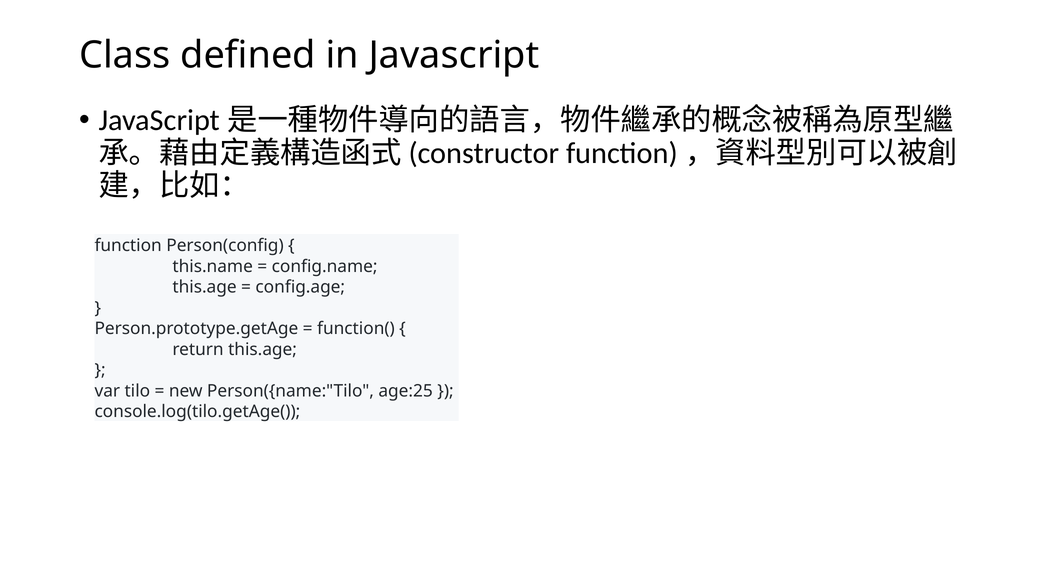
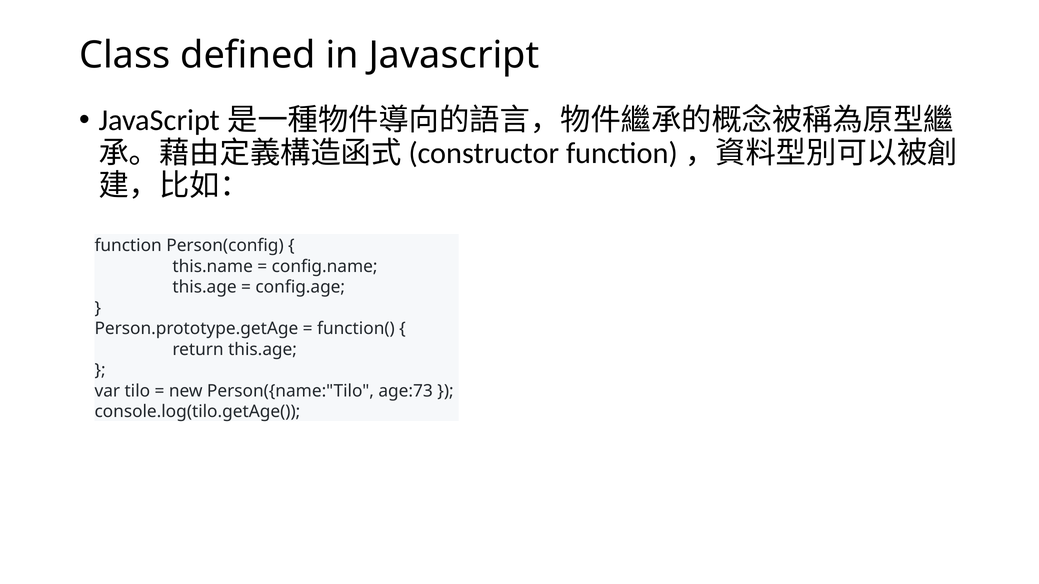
age:25: age:25 -> age:73 (406, 391)
